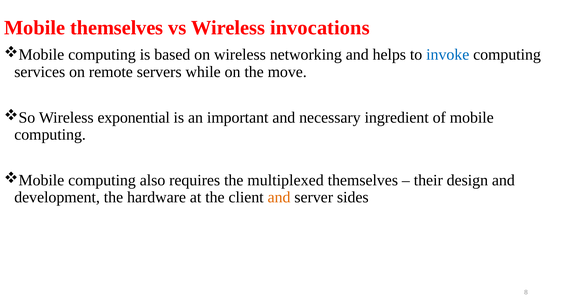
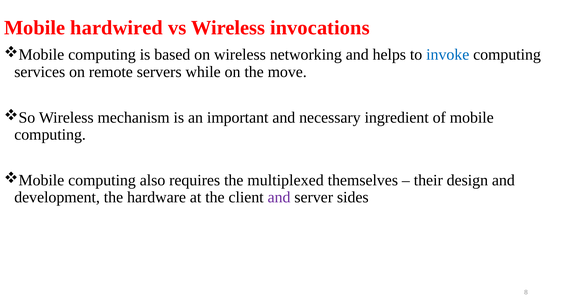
Mobile themselves: themselves -> hardwired (117, 28)
exponential: exponential -> mechanism (134, 117)
and colour: orange -> purple (279, 197)
